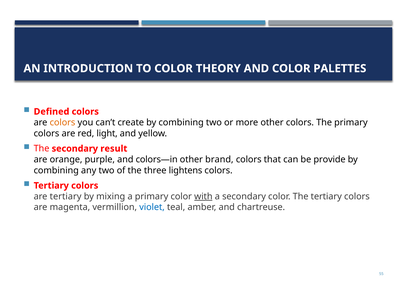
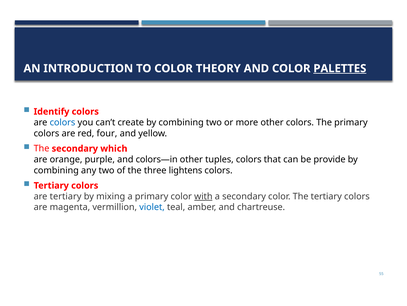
PALETTES underline: none -> present (340, 68)
Defined: Defined -> Identify (52, 111)
colors colour: orange -> blue (62, 122)
light: light -> four (107, 133)
result: result -> which (114, 148)
brand: brand -> tuples (219, 159)
